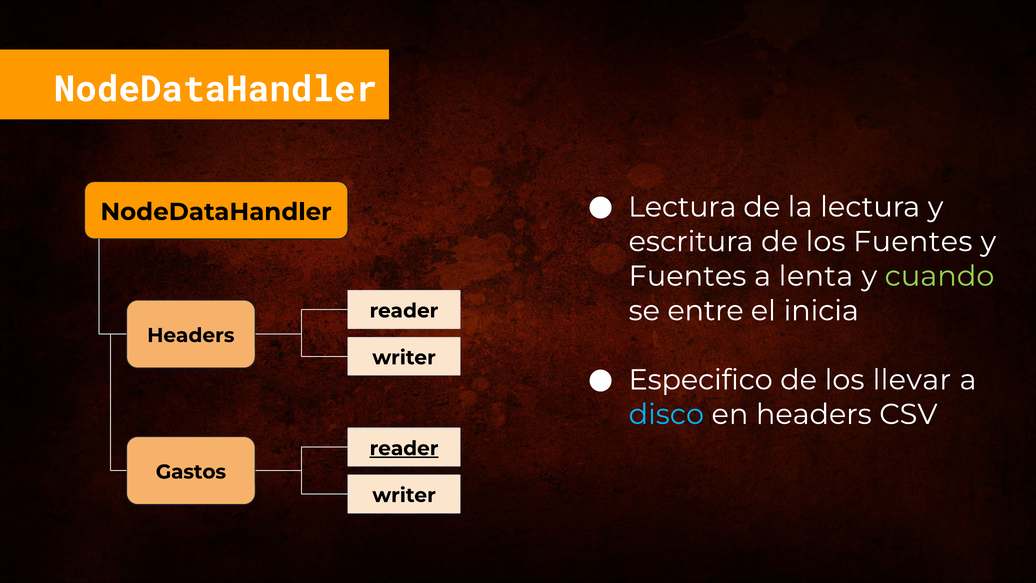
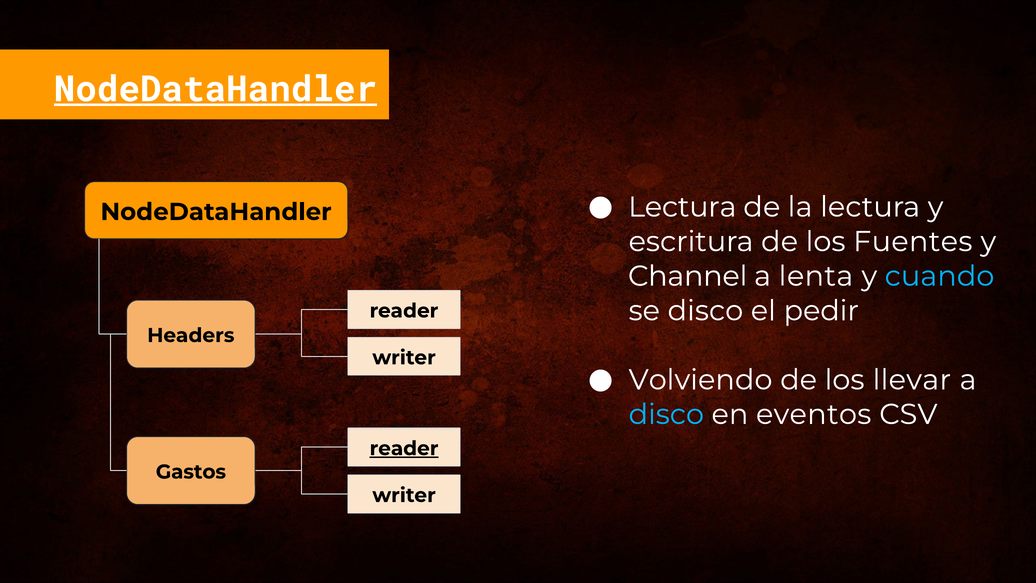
NodeDataHandler underline: none -> present (215, 89)
Fuentes: Fuentes -> Channel (688, 276)
cuando colour: light green -> light blue (940, 276)
se entre: entre -> disco (705, 311)
inicia: inicia -> pedir (821, 311)
Especifico: Especifico -> Volviendo (701, 380)
en headers: headers -> eventos (814, 414)
